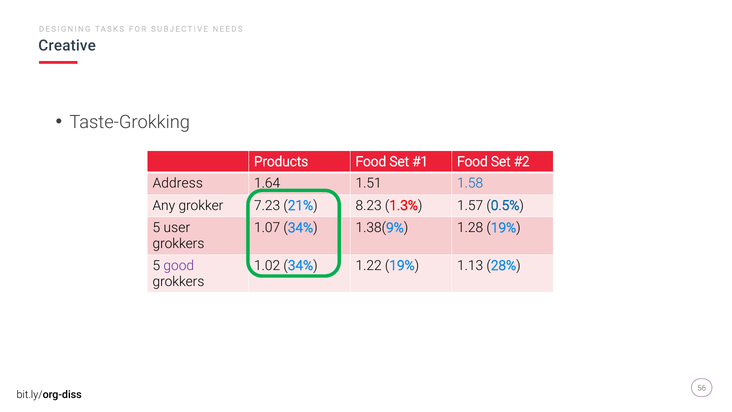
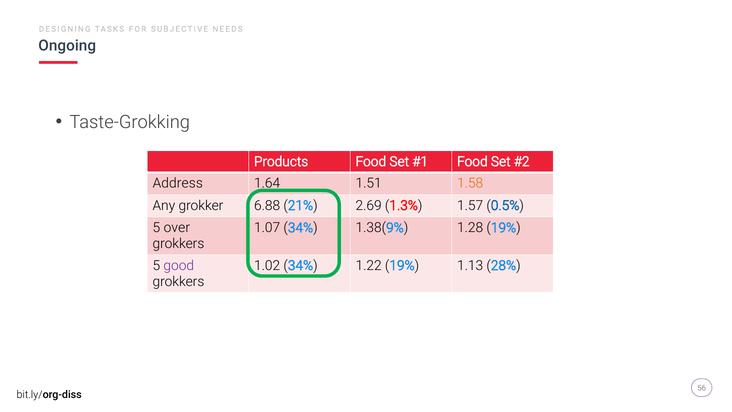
Creative: Creative -> Ongoing (67, 46)
1.58 colour: blue -> orange (470, 183)
7.23: 7.23 -> 6.88 (267, 205)
8.23: 8.23 -> 2.69 (369, 205)
user: user -> over (177, 228)
